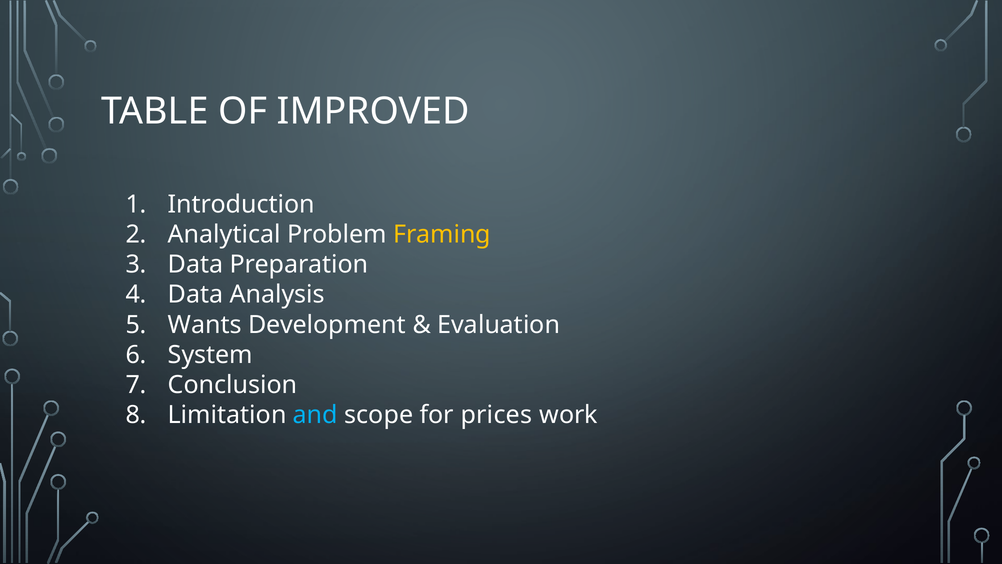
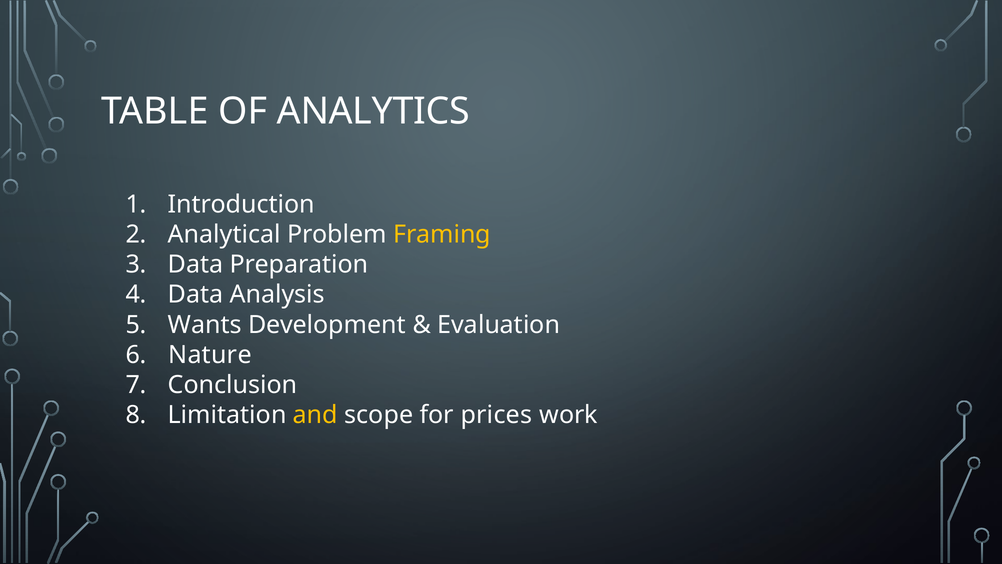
IMPROVED: IMPROVED -> ANALYTICS (373, 111)
System: System -> Nature (210, 355)
and colour: light blue -> yellow (315, 415)
